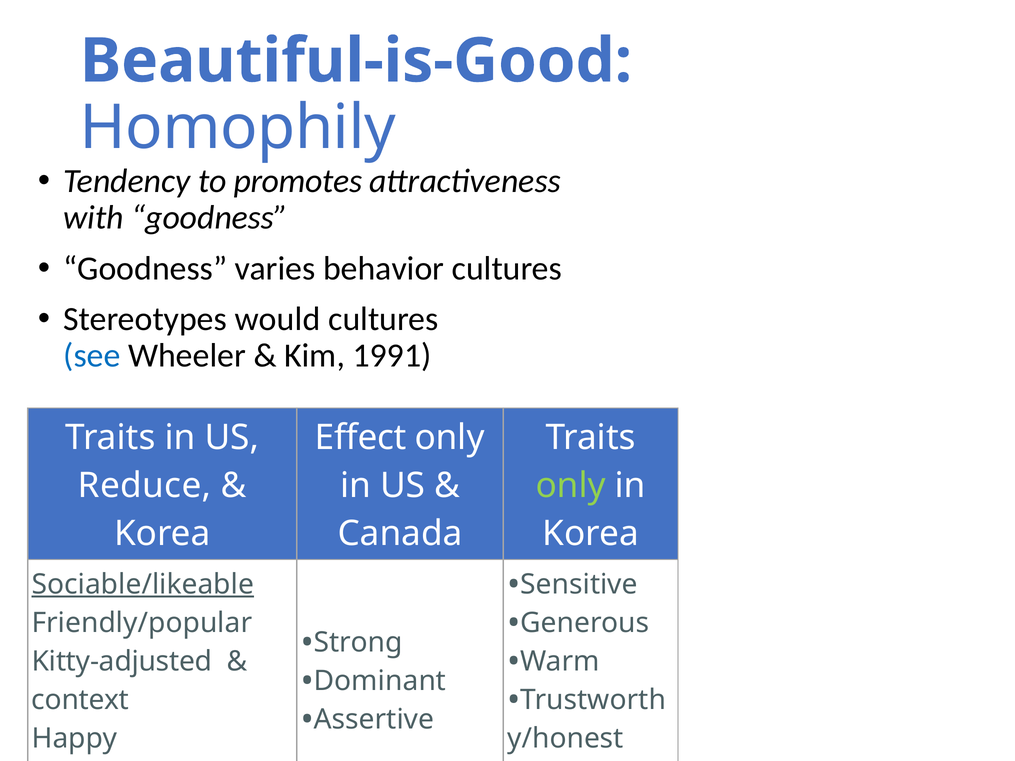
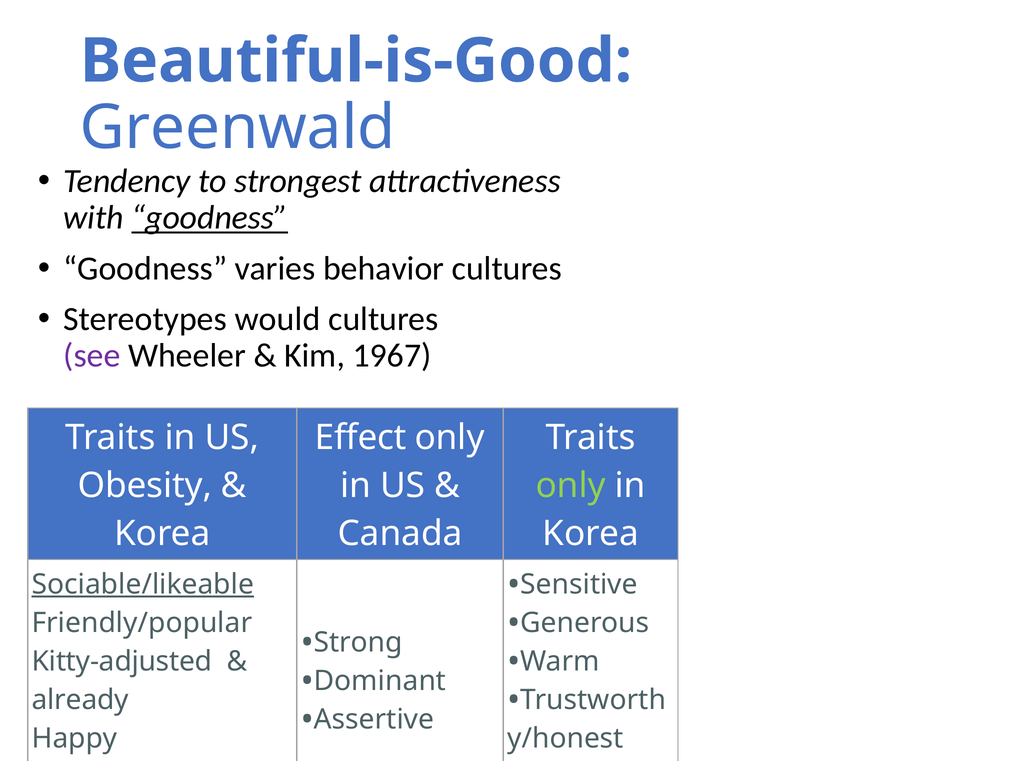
Homophily: Homophily -> Greenwald (238, 128)
promotes: promotes -> strongest (298, 181)
goodness underline: none -> present (210, 218)
see colour: blue -> purple (92, 356)
1991: 1991 -> 1967 (392, 356)
Reduce: Reduce -> Obesity (145, 486)
context: context -> already (80, 700)
